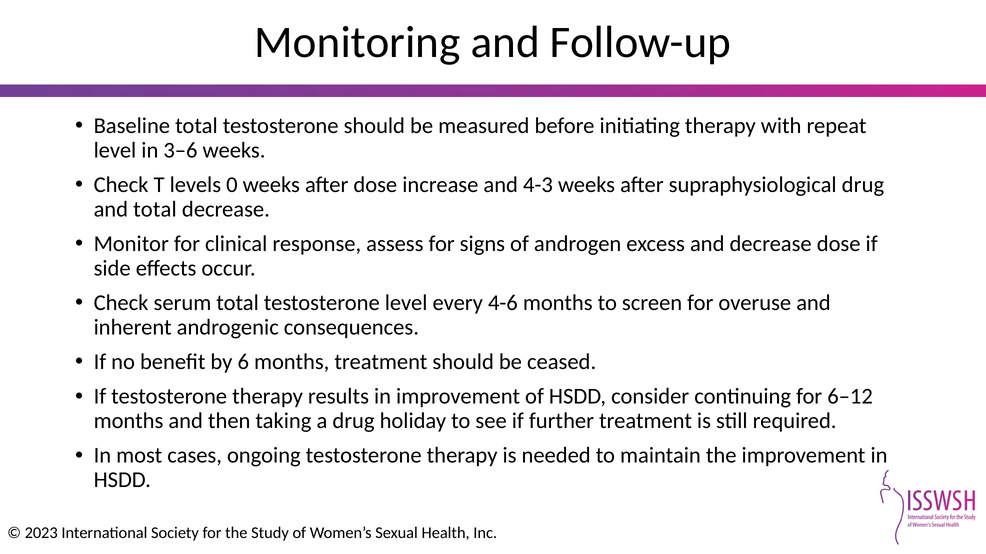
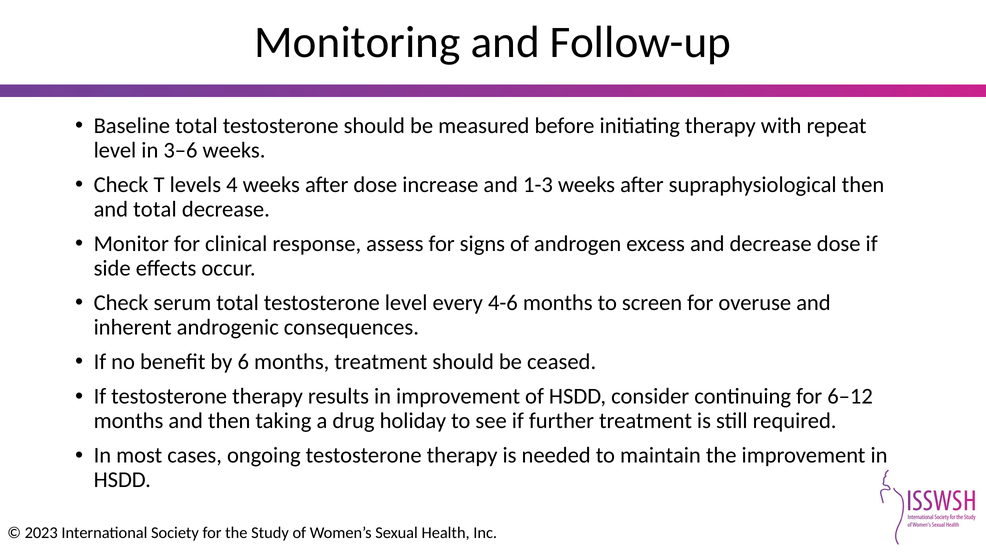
0: 0 -> 4 (232, 185)
4-3: 4-3 -> 1-3 (538, 185)
supraphysiological drug: drug -> then (863, 185)
